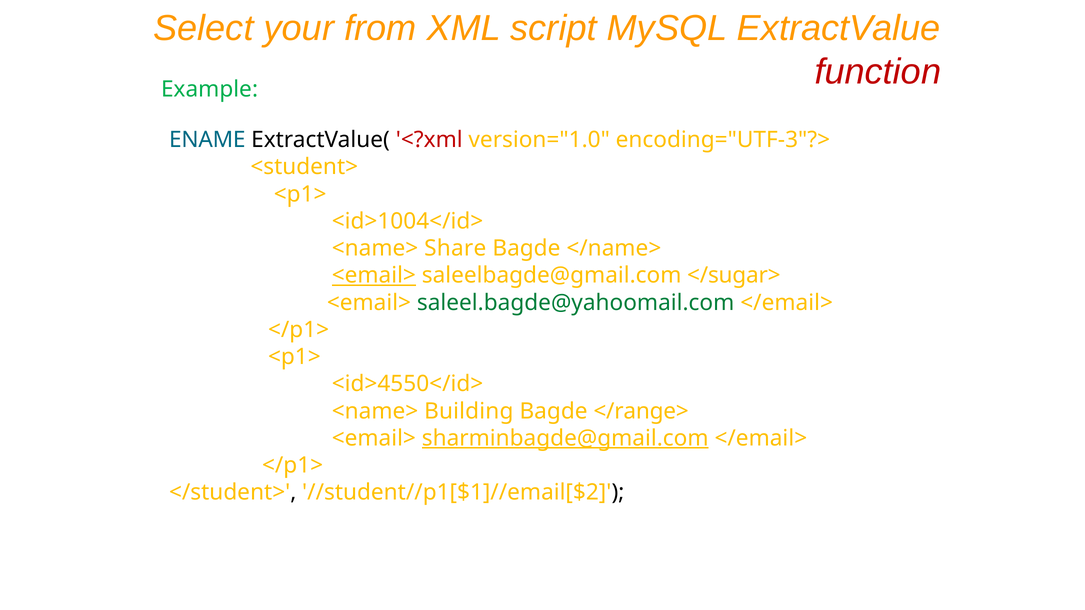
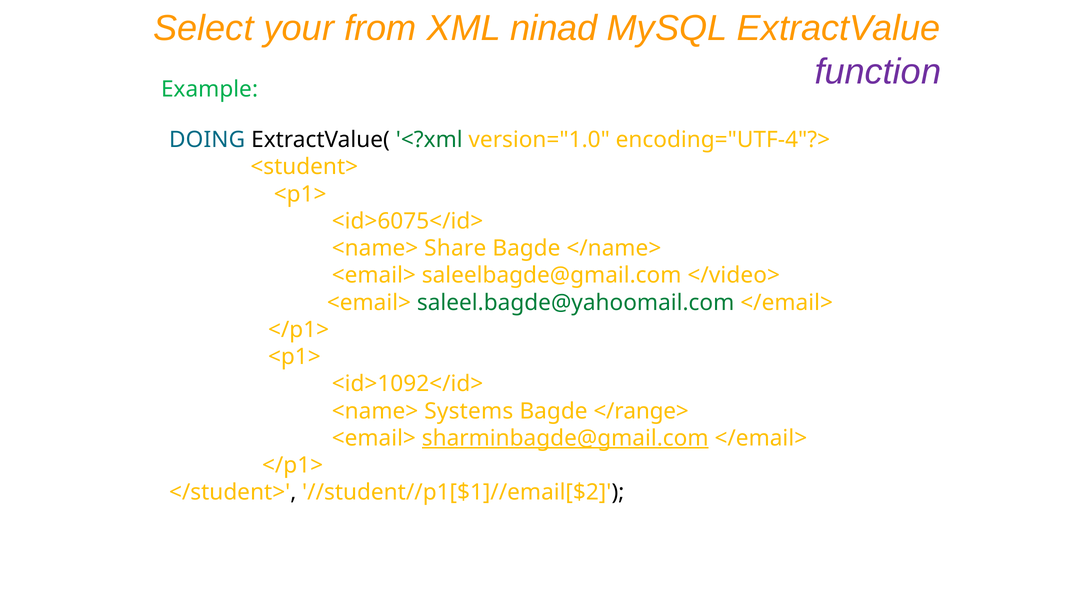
script: script -> ninad (554, 28)
function colour: red -> purple (878, 72)
ENAME: ENAME -> DOING (207, 140)
<?xml colour: red -> green (429, 140)
encoding="UTF-3"?>: encoding="UTF-3"?> -> encoding="UTF-4"?> (723, 140)
<id>1004</id>: <id>1004</id> -> <id>6075</id> (408, 221)
<email> underline: present -> none (374, 276)
</sugar>: </sugar> -> </video> (734, 276)
<id>4550</id>: <id>4550</id> -> <id>1092</id> (408, 384)
Building: Building -> Systems (469, 411)
